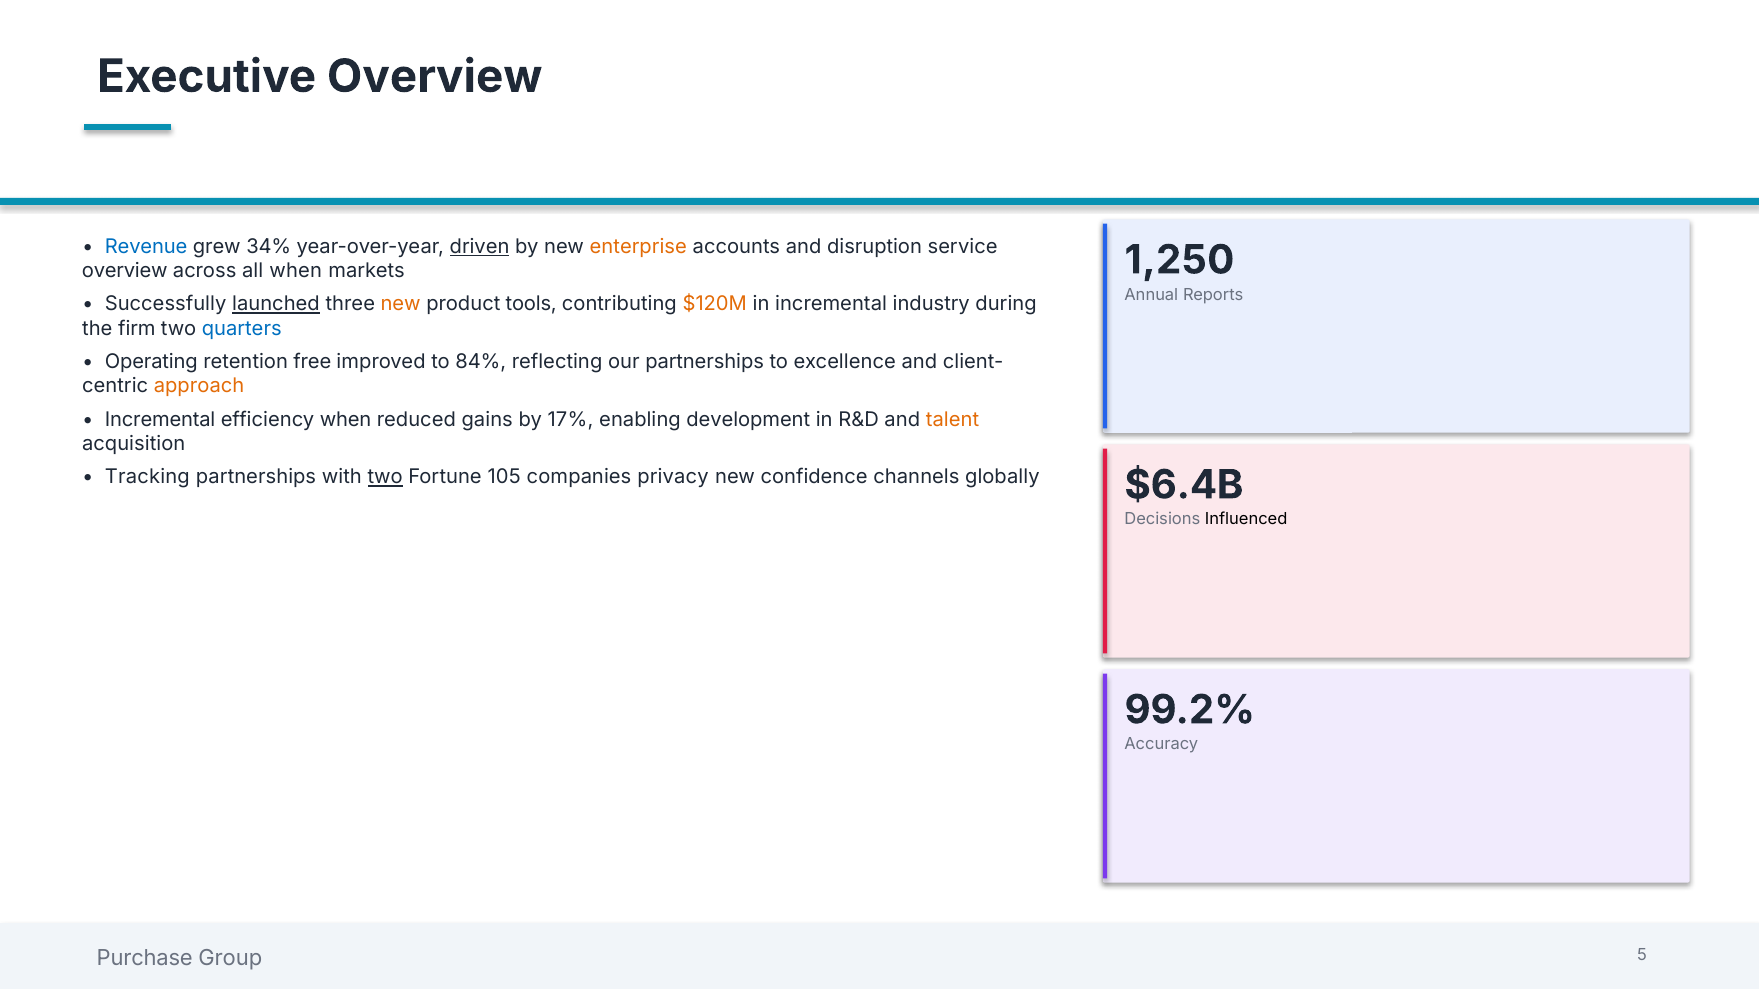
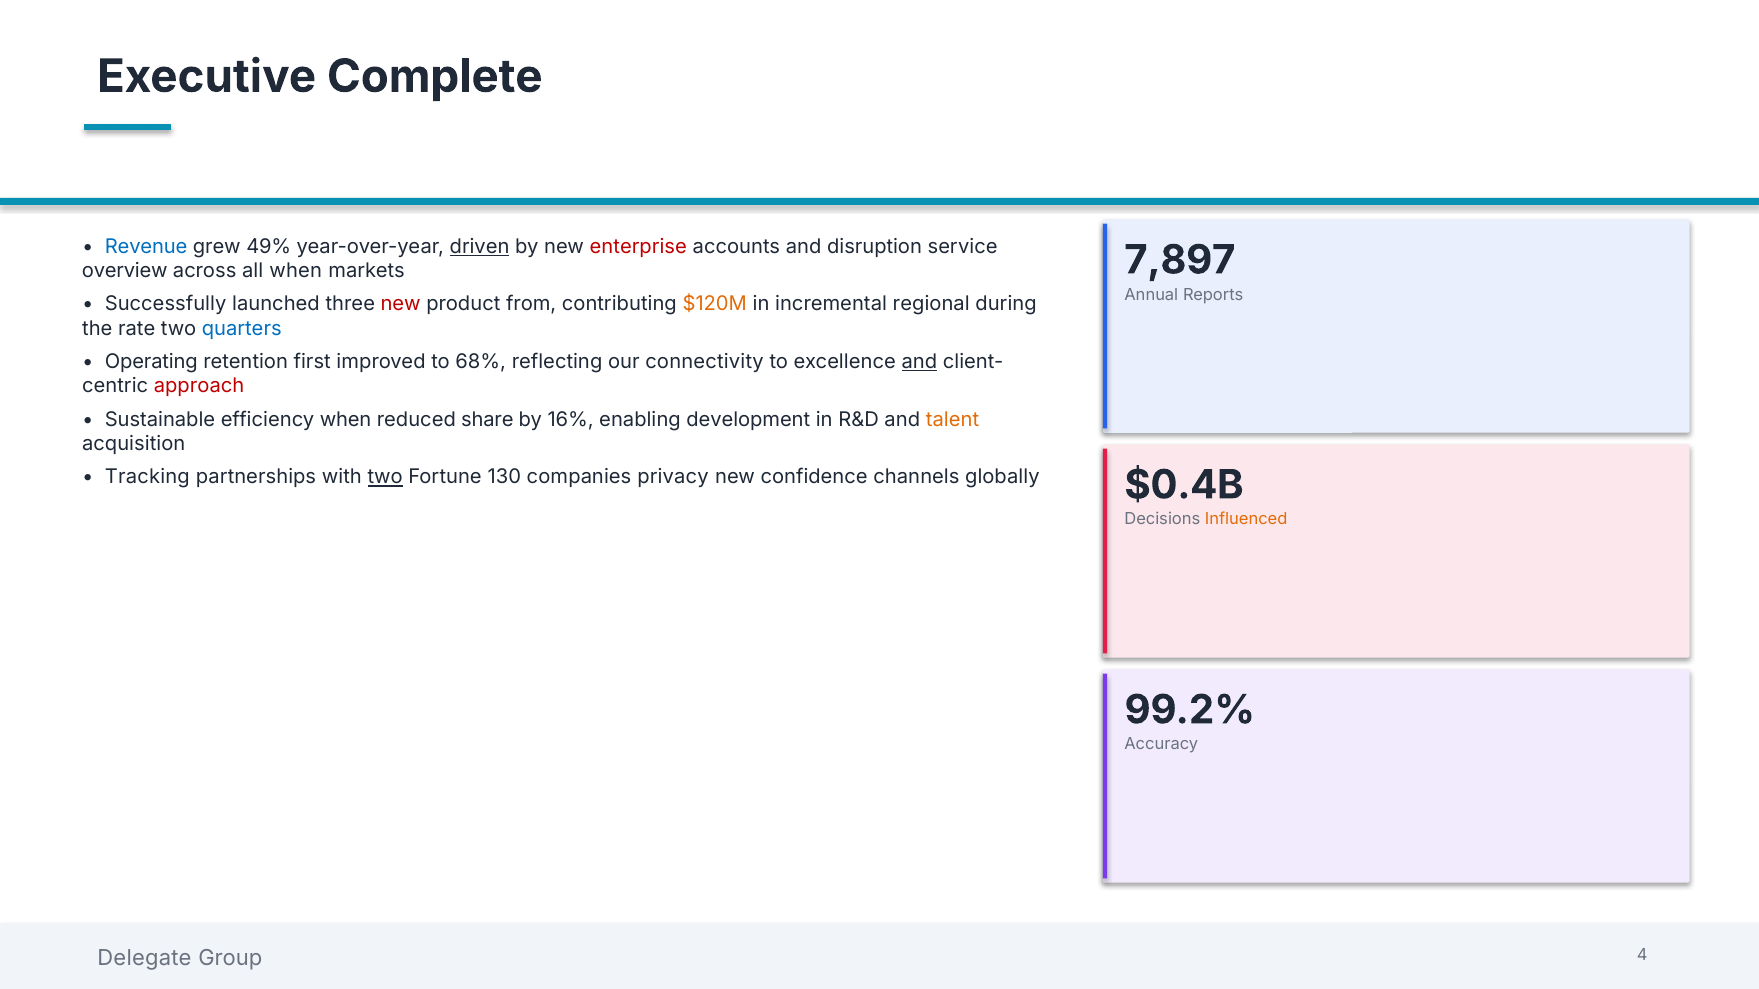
Executive Overview: Overview -> Complete (435, 77)
34%: 34% -> 49% (269, 247)
enterprise colour: orange -> red (638, 247)
1,250: 1,250 -> 7,897 (1180, 260)
launched underline: present -> none (276, 304)
new colour: orange -> red (401, 304)
tools: tools -> from (531, 304)
industry: industry -> regional (931, 304)
firm: firm -> rate (137, 329)
free: free -> first (312, 362)
84%: 84% -> 68% (481, 362)
our partnerships: partnerships -> connectivity (704, 362)
and underline: none -> present (919, 362)
approach colour: orange -> red (199, 386)
Incremental: Incremental -> Sustainable (160, 420)
gains: gains -> share (487, 420)
17%: 17% -> 16% (571, 420)
105: 105 -> 130 (504, 478)
$6.4B: $6.4B -> $0.4B (1184, 485)
Influenced colour: black -> orange (1246, 520)
Purchase: Purchase -> Delegate (144, 959)
5: 5 -> 4 (1642, 955)
